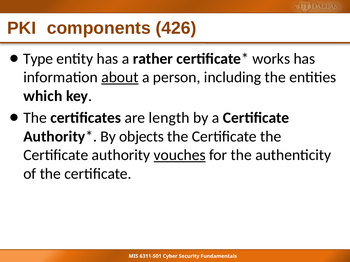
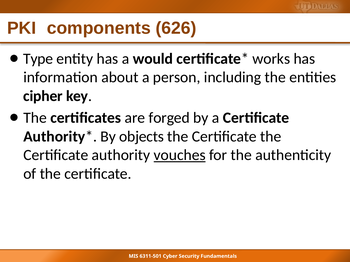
426: 426 -> 626 (176, 28)
rather: rather -> would (153, 59)
about underline: present -> none (120, 78)
which: which -> cipher (43, 96)
length: length -> forged (169, 118)
